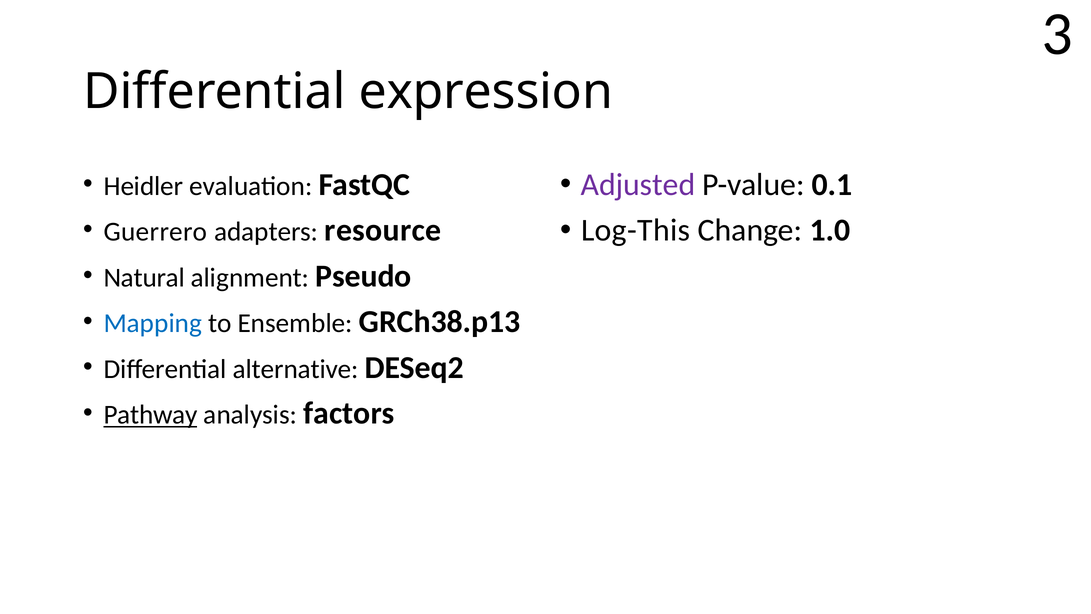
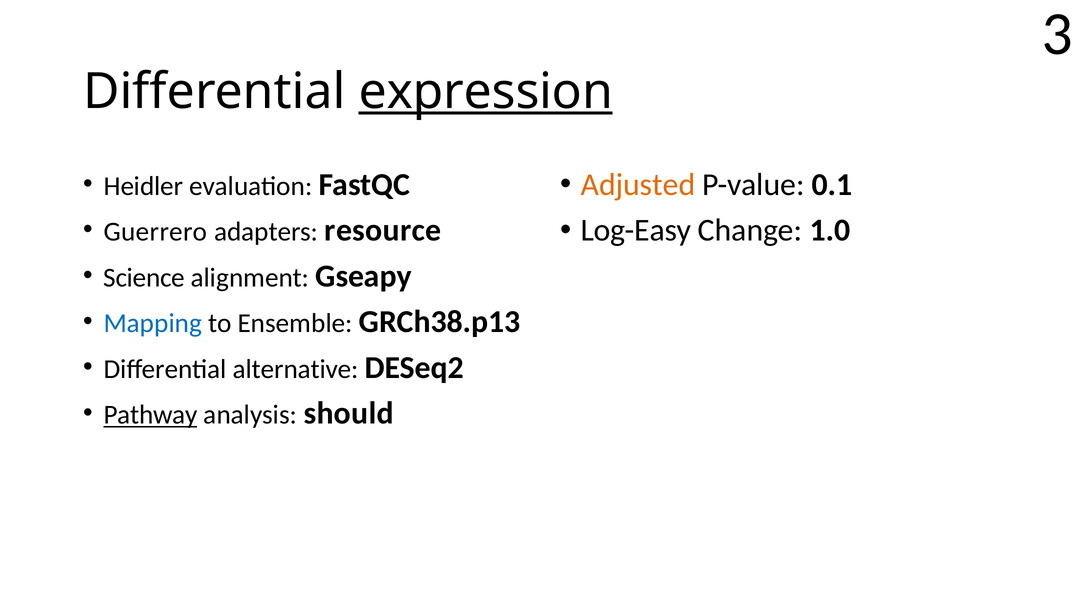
expression underline: none -> present (486, 92)
Adjusted colour: purple -> orange (638, 184)
Log-This: Log-This -> Log-Easy (636, 230)
Natural: Natural -> Science (144, 277)
Pseudo: Pseudo -> Gseapy (363, 276)
factors: factors -> should (349, 413)
